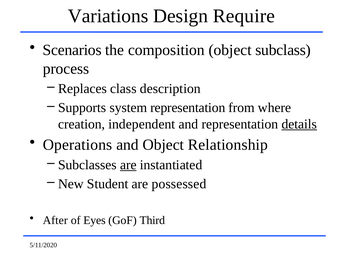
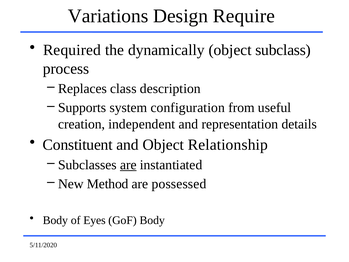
Scenarios: Scenarios -> Required (72, 50)
composition: composition -> dynamically (166, 50)
system representation: representation -> configuration (188, 108)
where: where -> useful (275, 108)
details underline: present -> none (299, 124)
Operations: Operations -> Constituent (78, 145)
Student: Student -> Method (108, 184)
After: After -> Body (55, 220)
GoF Third: Third -> Body (152, 220)
